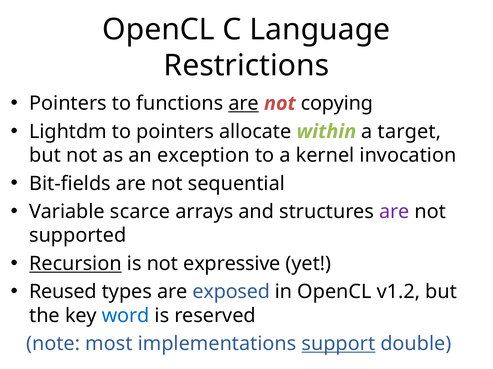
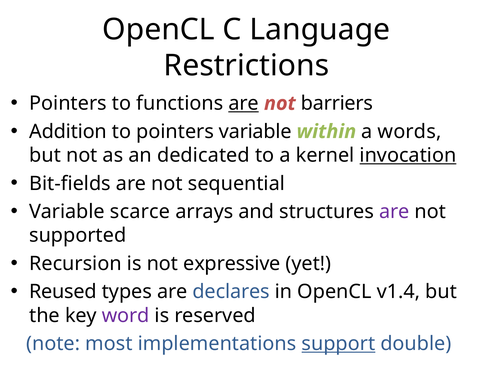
copying: copying -> barriers (337, 104)
Lightdm: Lightdm -> Addition (68, 132)
pointers allocate: allocate -> variable (255, 132)
target: target -> words (409, 132)
exception: exception -> dedicated (203, 156)
invocation underline: none -> present (408, 156)
Recursion underline: present -> none (75, 264)
exposed: exposed -> declares (231, 292)
v1.2: v1.2 -> v1.4 (398, 292)
word colour: blue -> purple (126, 316)
